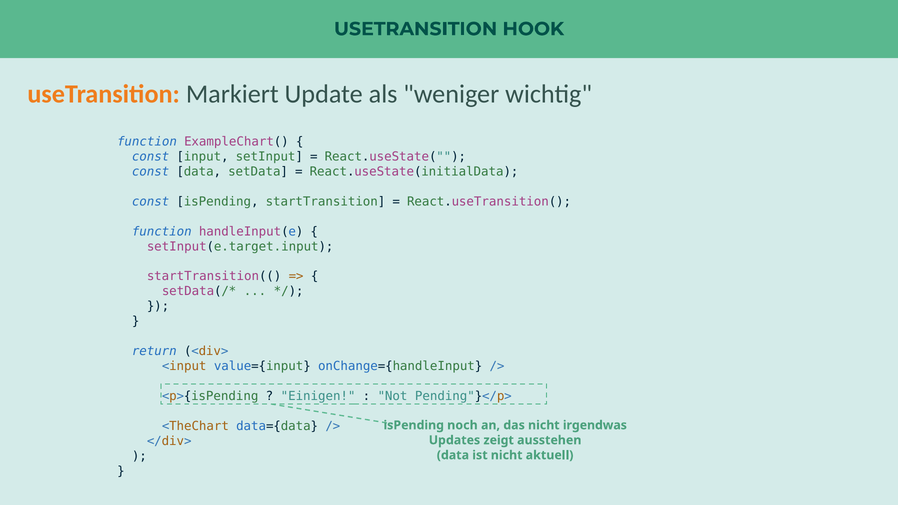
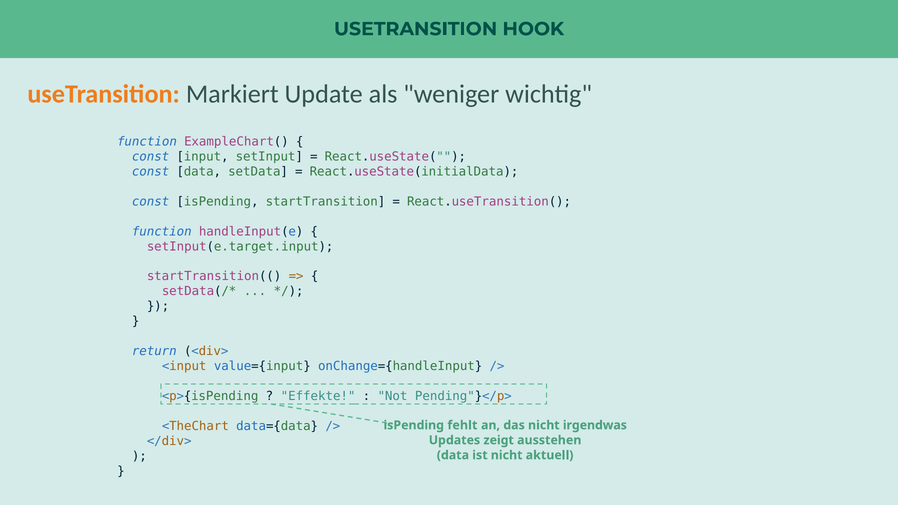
Einigen: Einigen -> Effekte (318, 396)
noch: noch -> fehlt (462, 425)
